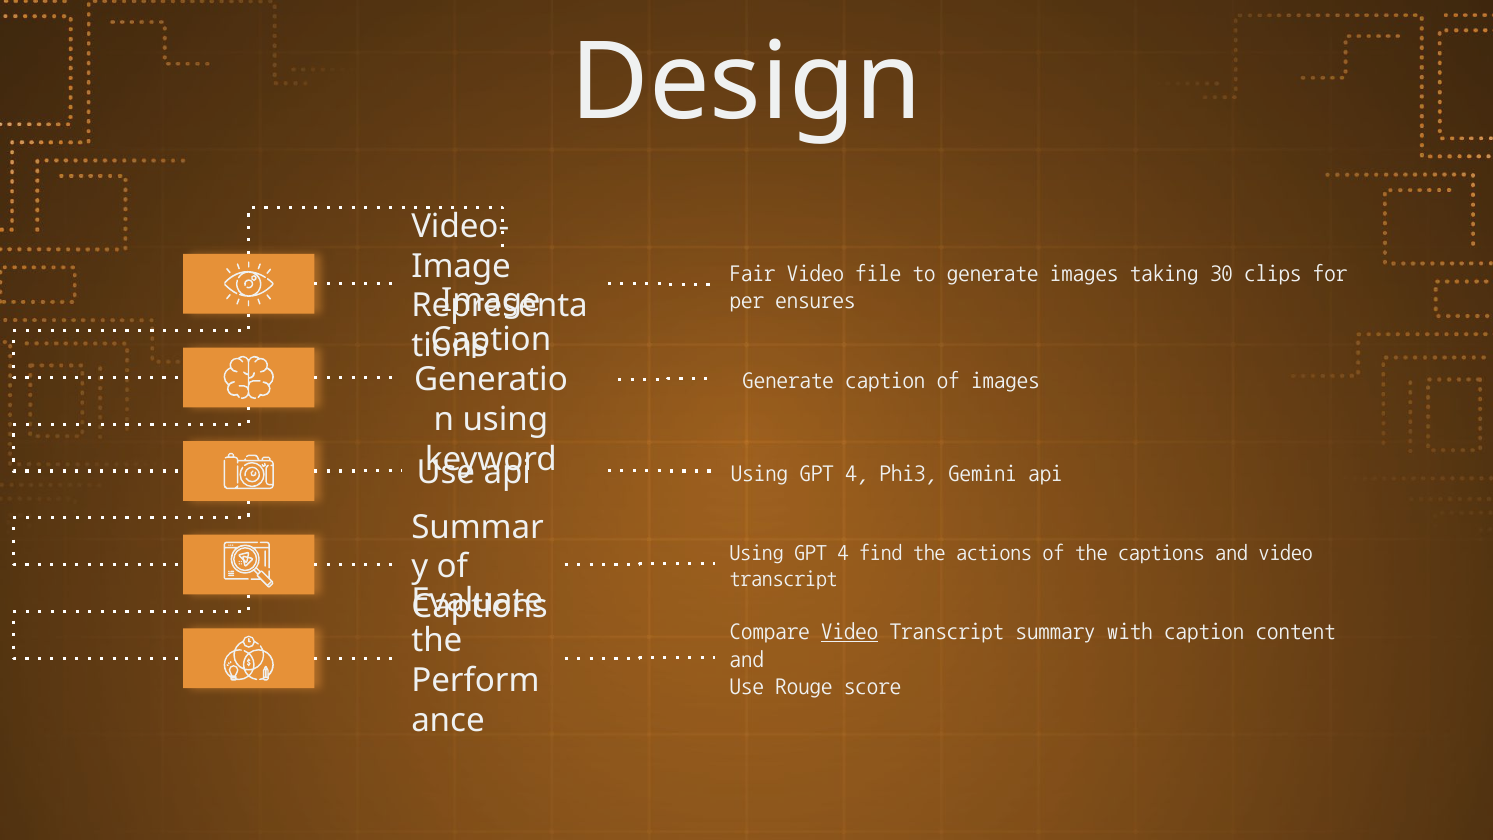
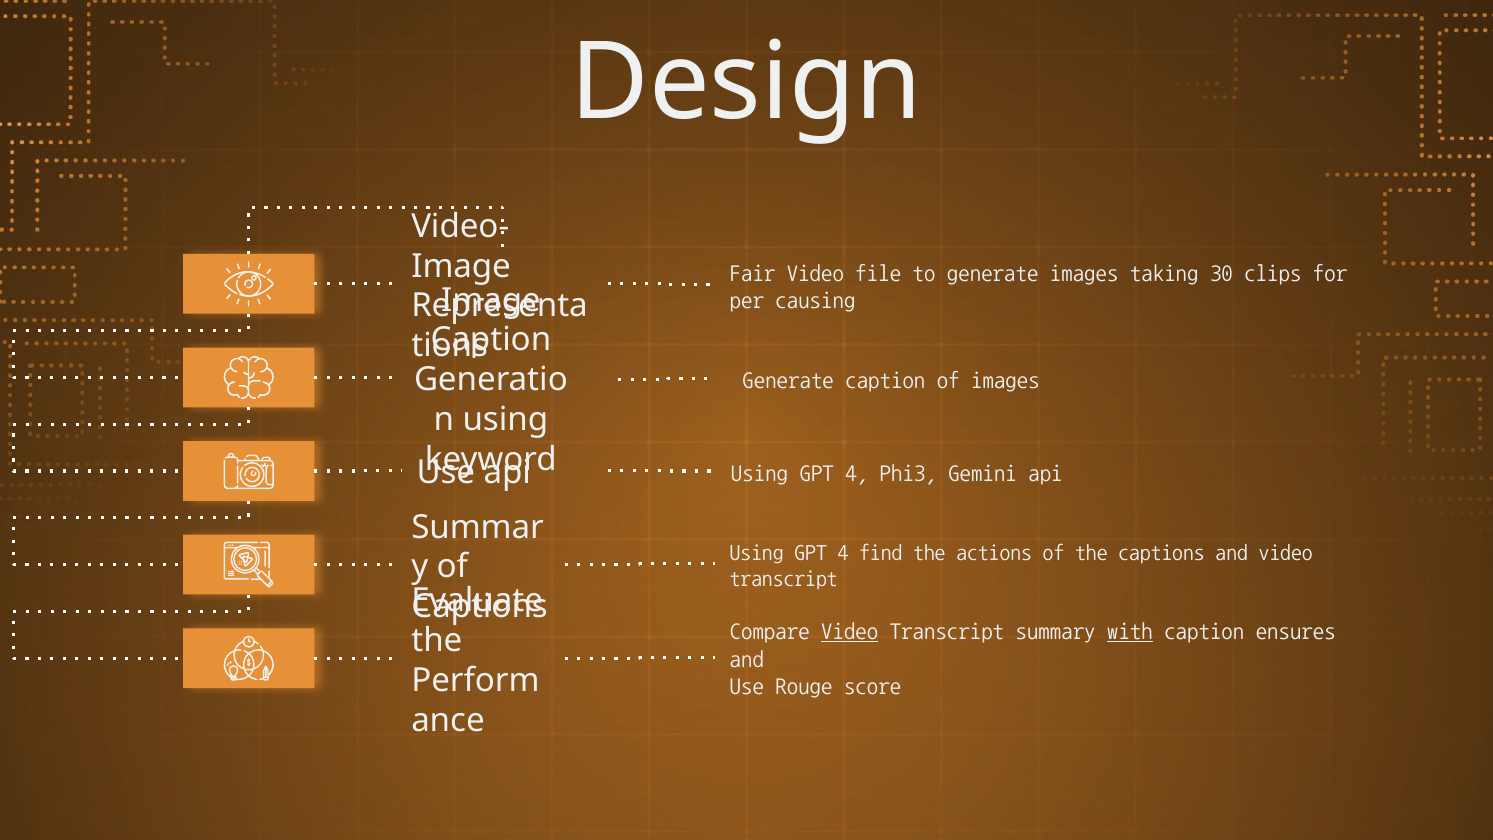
ensures: ensures -> causing (815, 300)
with underline: none -> present (1130, 631)
content: content -> ensures (1296, 631)
